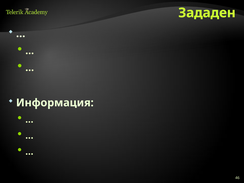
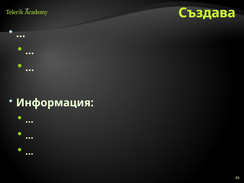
Зададен: Зададен -> Създава (207, 13)
